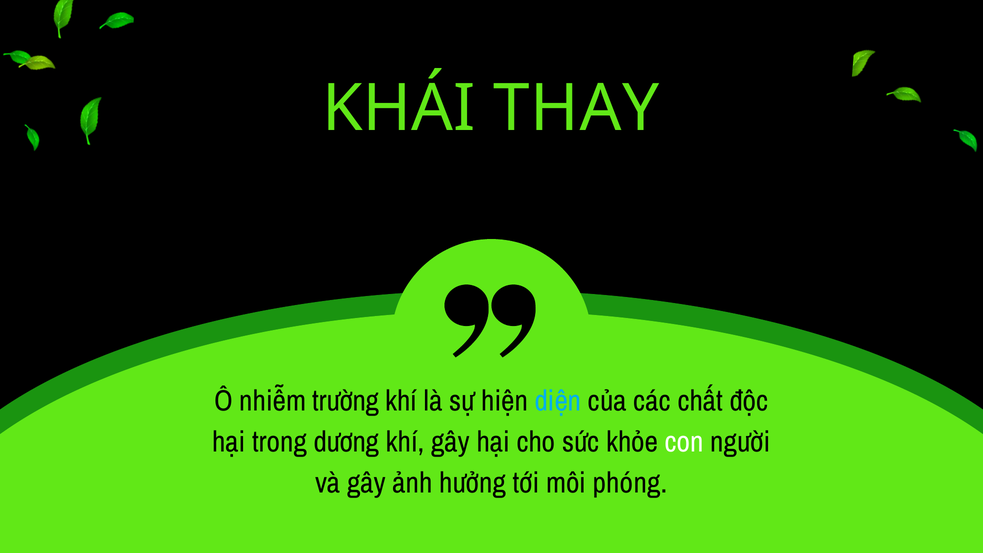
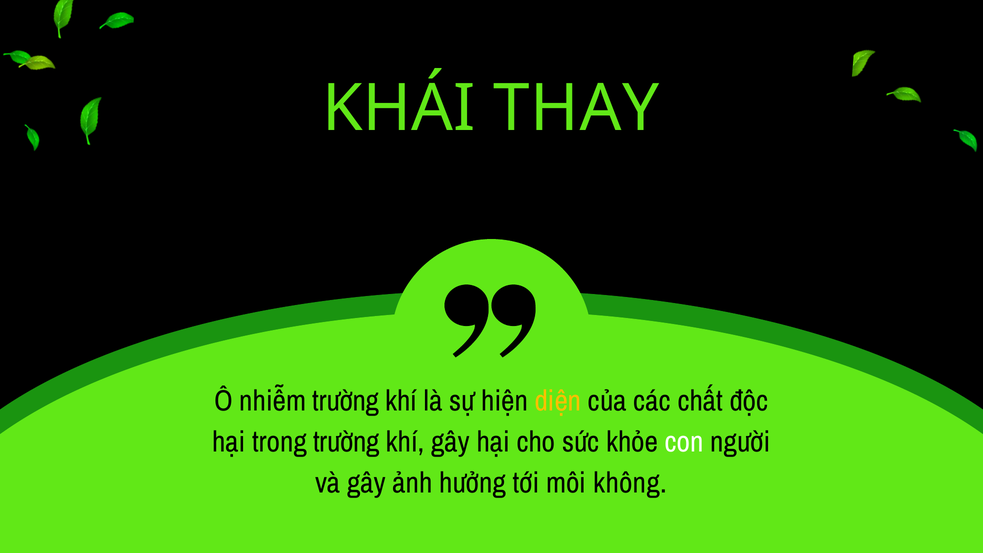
diện colour: light blue -> yellow (558, 401)
trong dương: dương -> trường (346, 442)
phóng: phóng -> không (630, 483)
